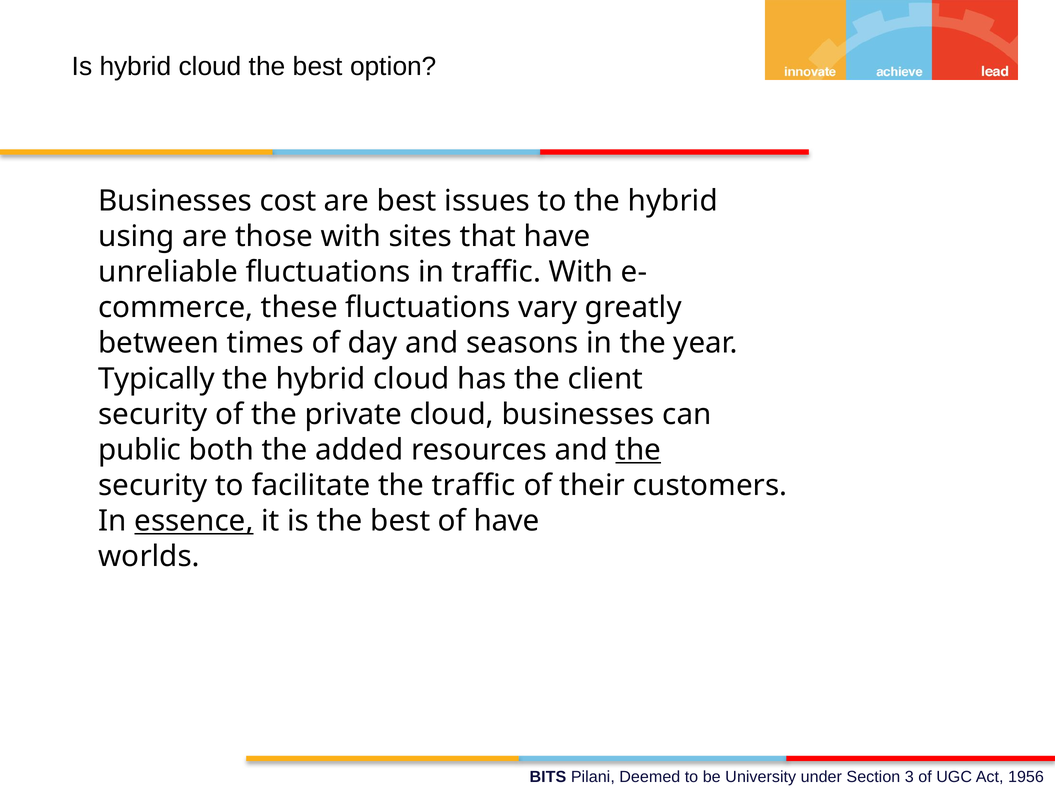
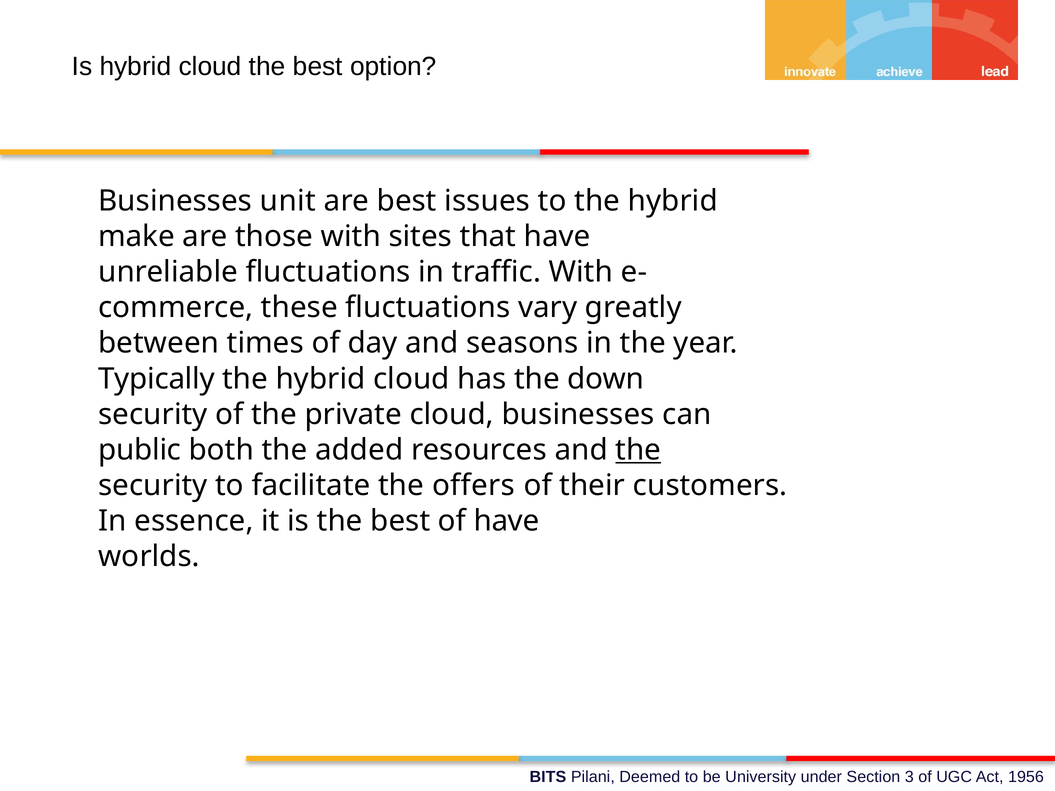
cost: cost -> unit (288, 201)
using: using -> make (136, 236)
client: client -> down (606, 379)
the traffic: traffic -> offers (474, 486)
essence underline: present -> none (194, 521)
